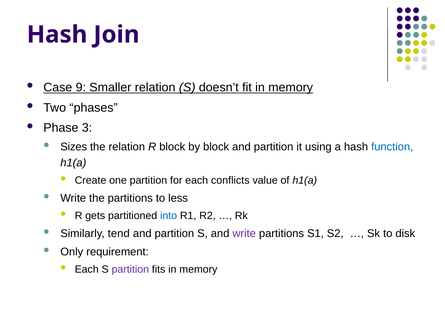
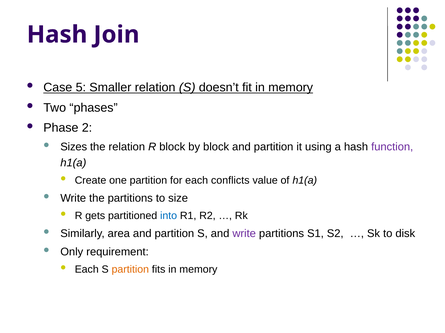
9: 9 -> 5 (81, 88)
3: 3 -> 2 (87, 128)
function colour: blue -> purple (392, 147)
less: less -> size (178, 199)
tend: tend -> area (119, 234)
partition colour: purple -> orange (130, 270)
